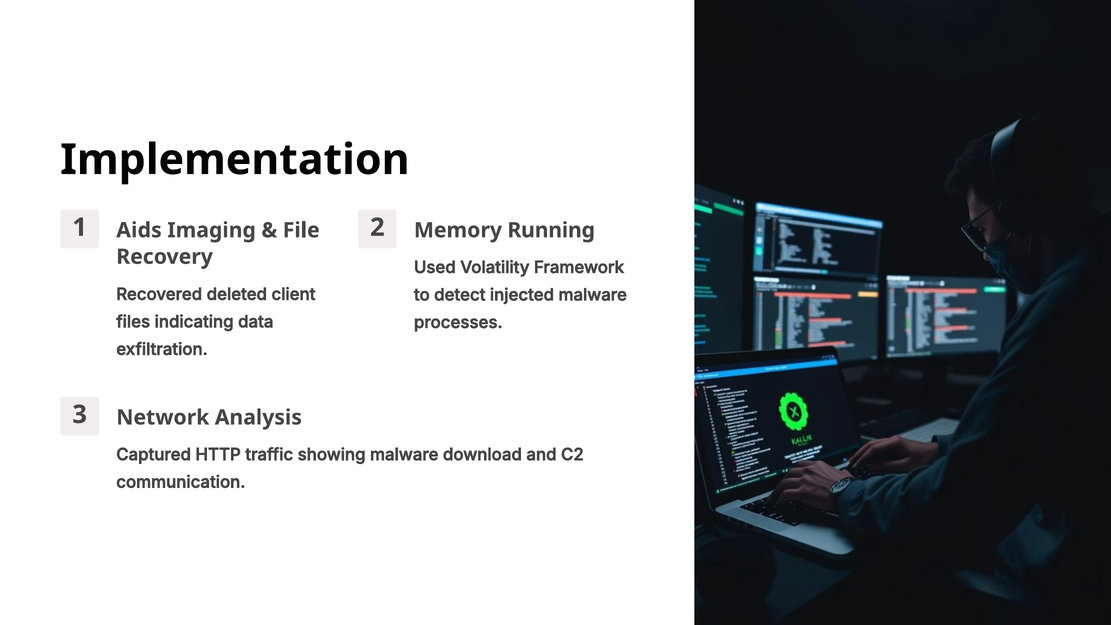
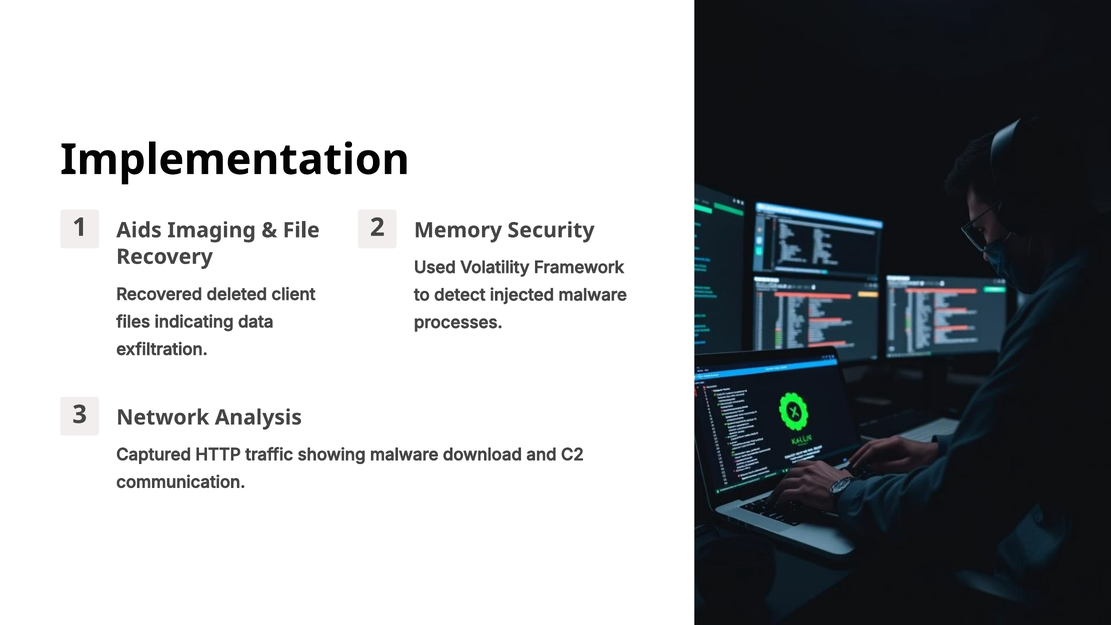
Running: Running -> Security (551, 230)
